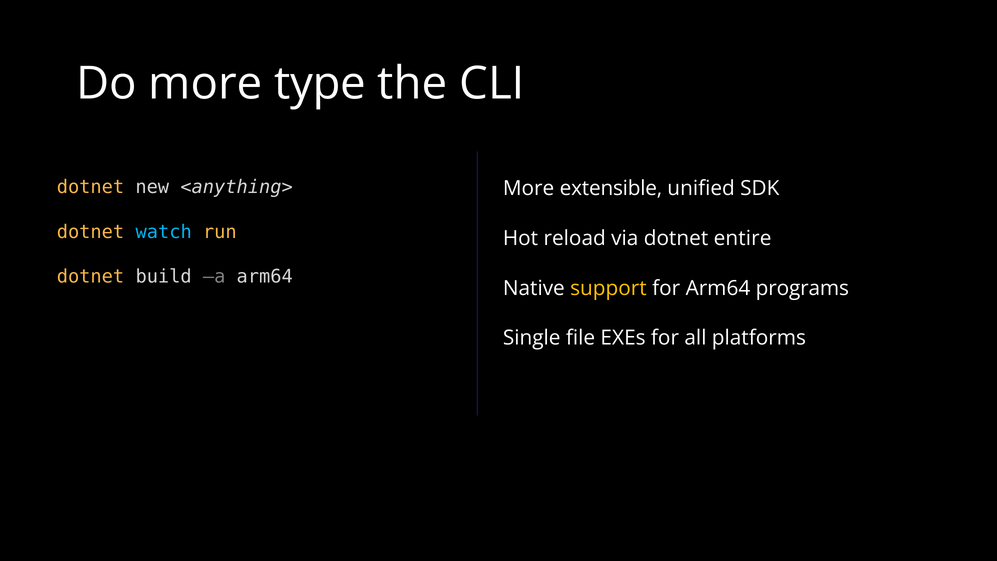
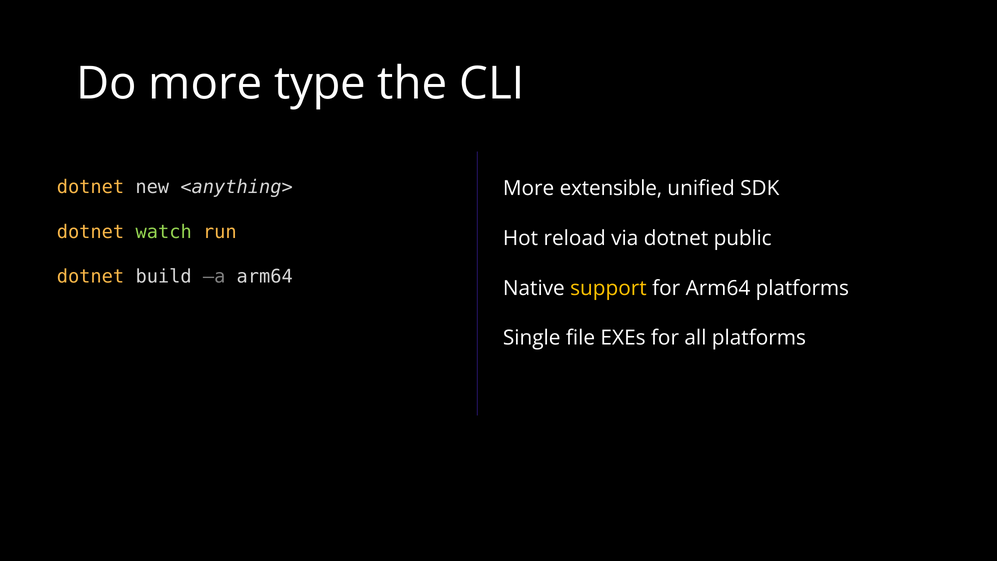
watch colour: light blue -> light green (164, 232)
entire: entire -> public (743, 238)
Arm64 programs: programs -> platforms (802, 288)
